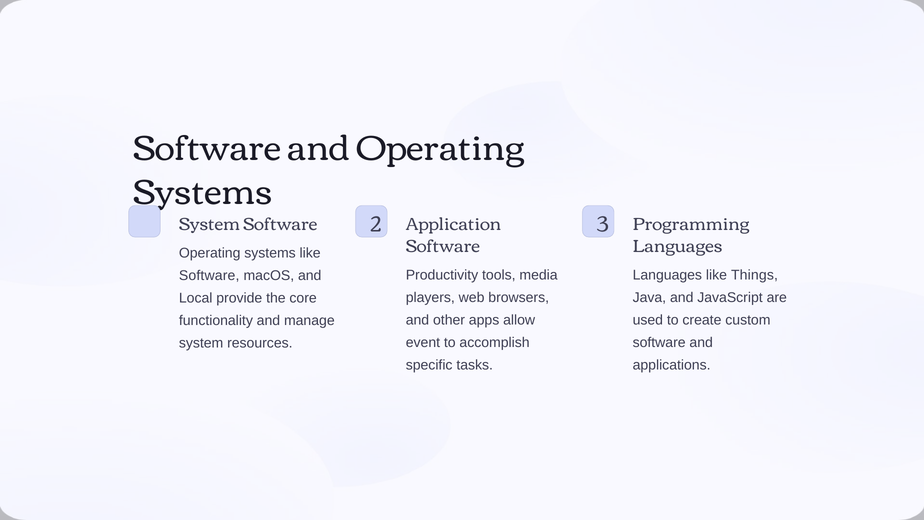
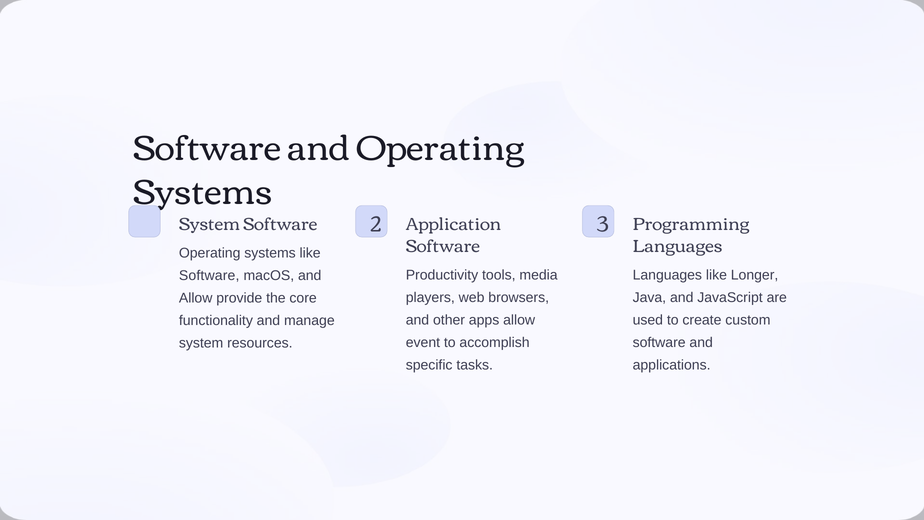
Things: Things -> Longer (755, 275)
Local: Local -> Allow (196, 298)
